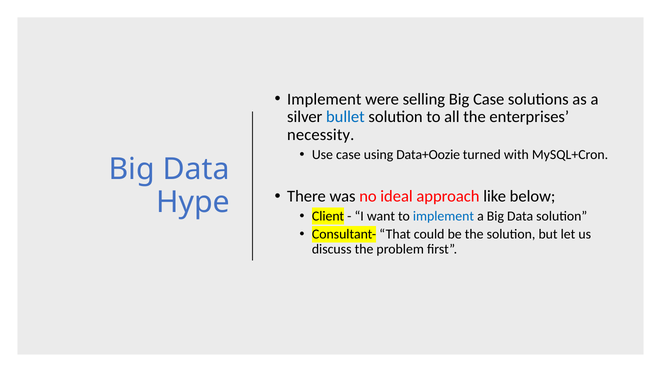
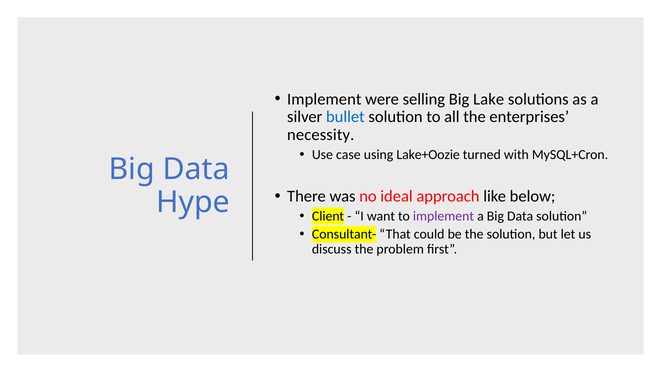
Big Case: Case -> Lake (489, 99)
Data+Oozie: Data+Oozie -> Lake+Oozie (428, 155)
implement colour: blue -> purple (443, 216)
